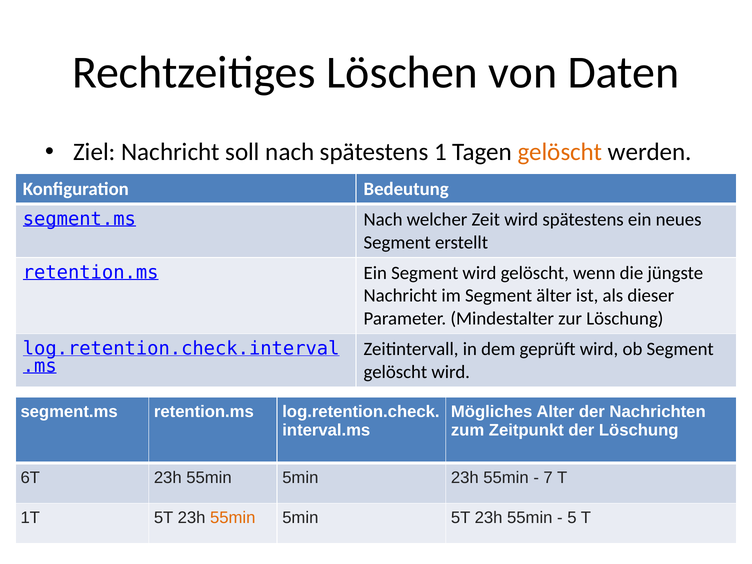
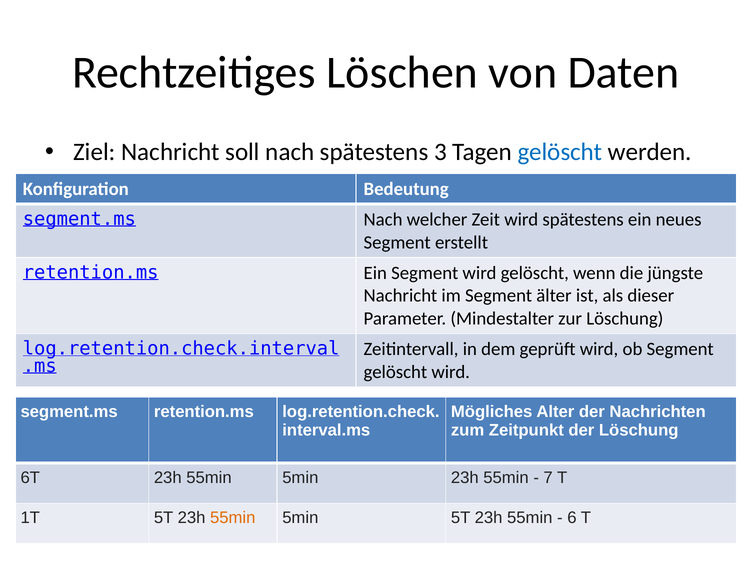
1: 1 -> 3 (440, 152)
gelöscht colour: orange -> blue (560, 152)
5: 5 -> 6 (572, 518)
